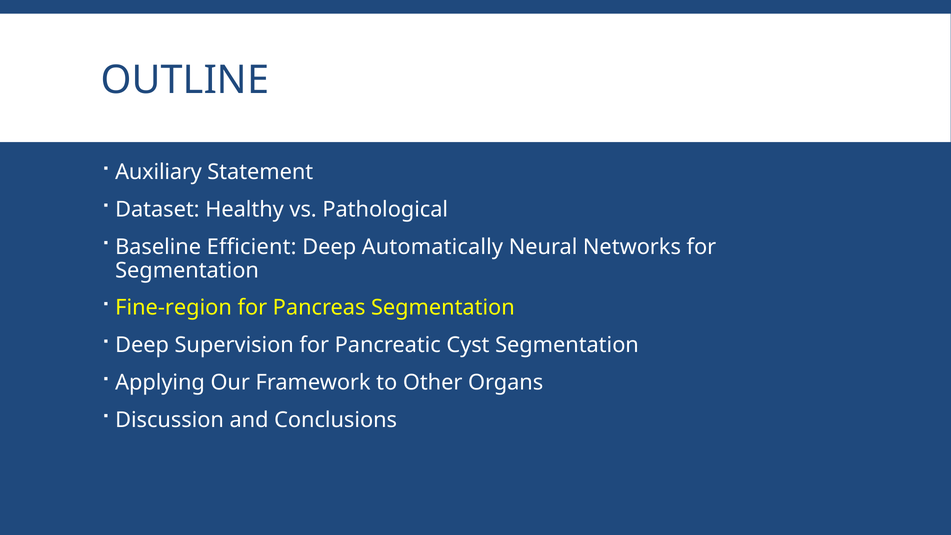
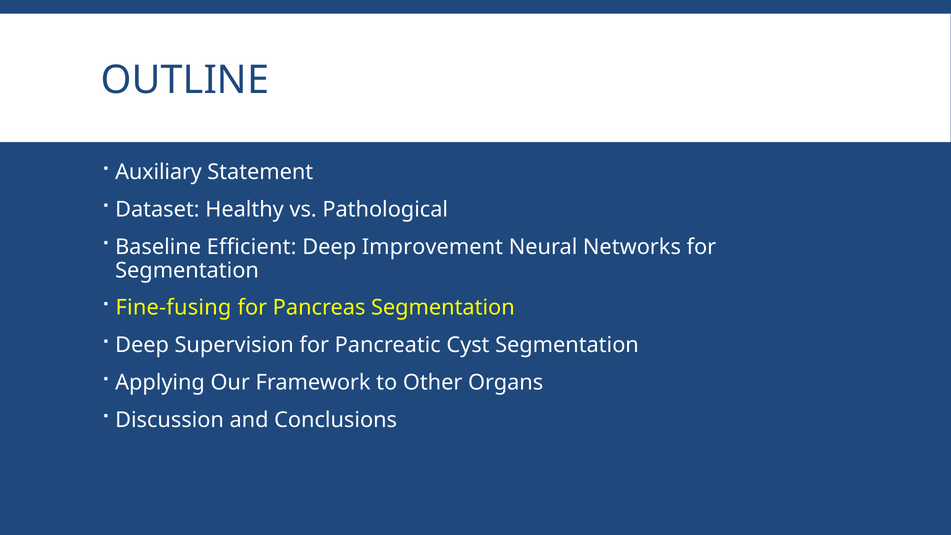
Automatically: Automatically -> Improvement (432, 247)
Fine-region: Fine-region -> Fine-fusing (173, 308)
